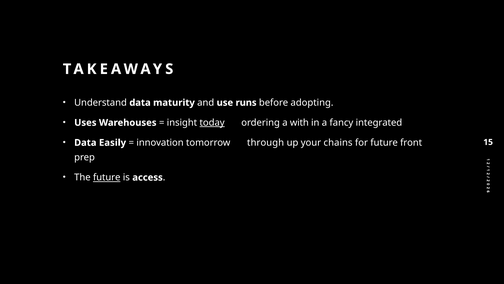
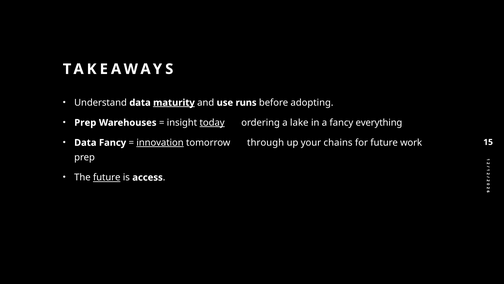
maturity underline: none -> present (174, 102)
Uses: Uses -> Prep (85, 122)
with: with -> lake (299, 122)
integrated: integrated -> everything (379, 122)
Data Easily: Easily -> Fancy (113, 142)
innovation underline: none -> present (160, 142)
front: front -> work (411, 142)
